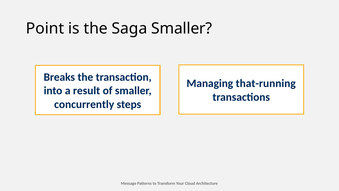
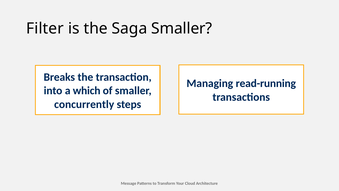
Point: Point -> Filter (45, 28)
that-running: that-running -> read-running (266, 83)
result: result -> which (87, 91)
